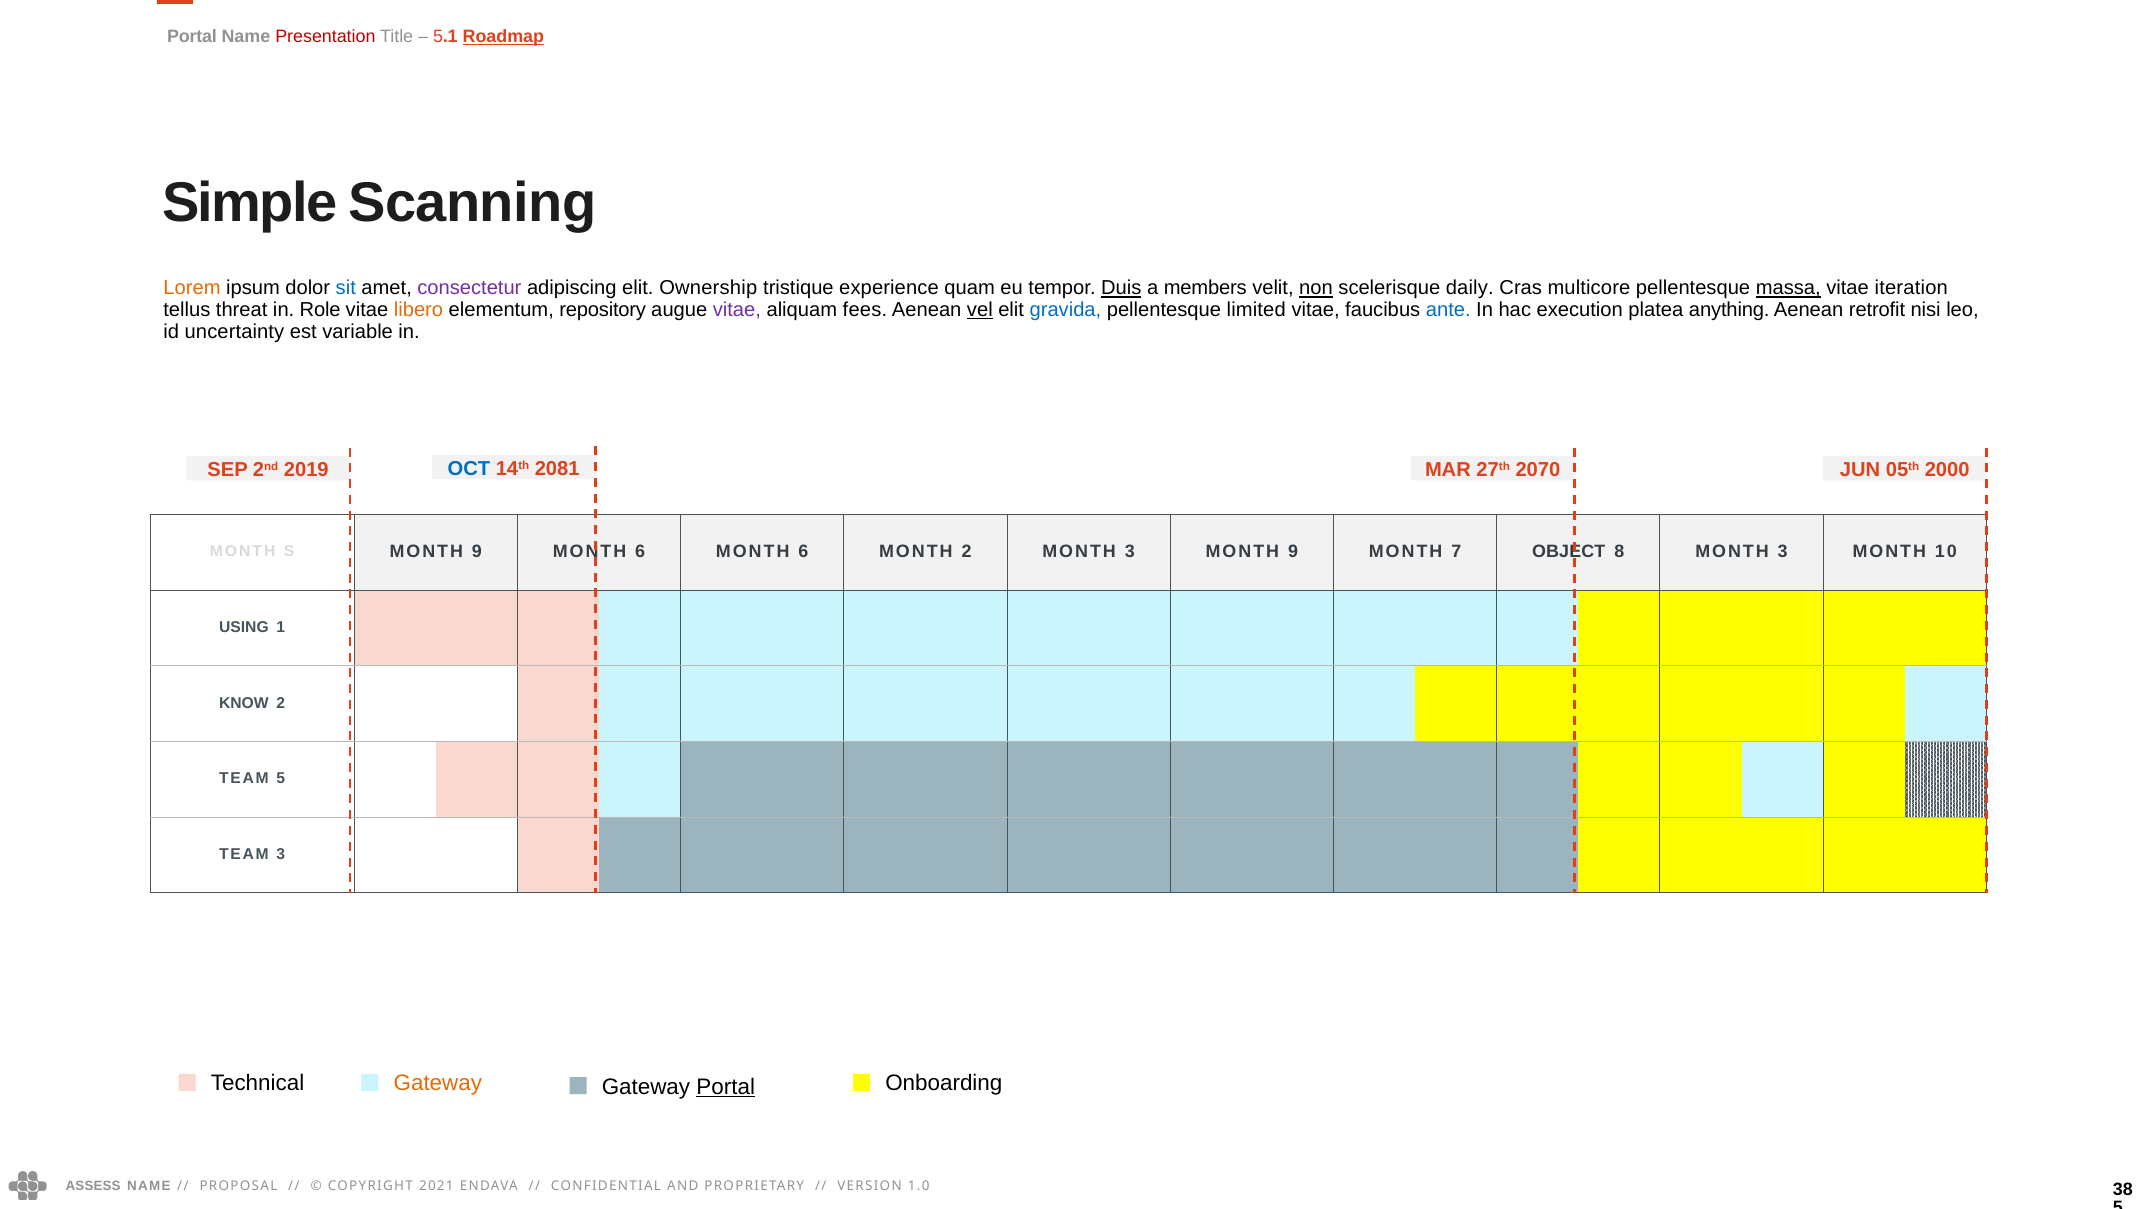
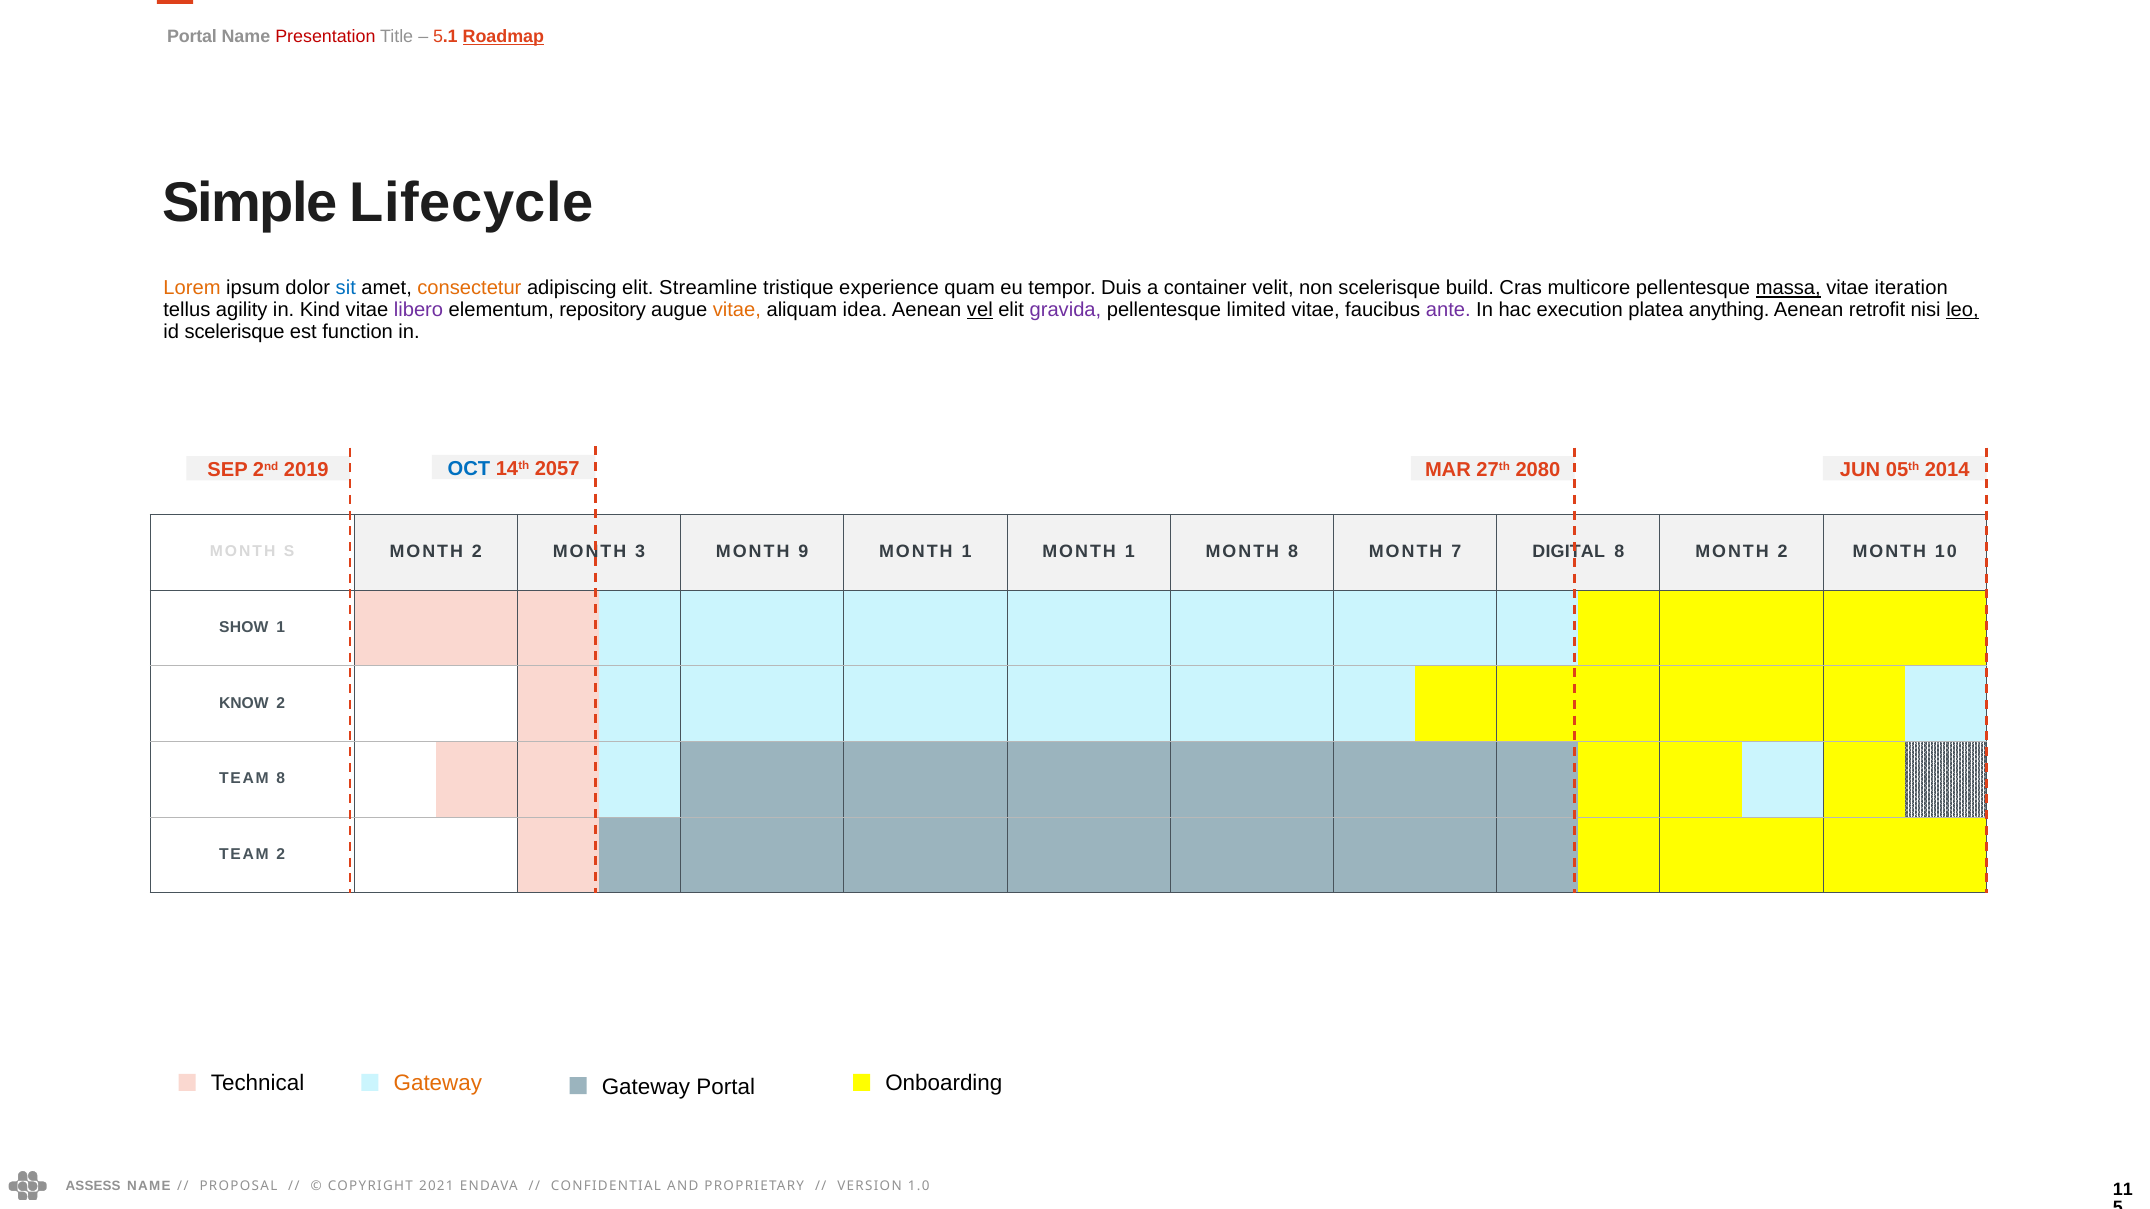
Scanning: Scanning -> Lifecycle (472, 203)
consectetur colour: purple -> orange (469, 288)
Ownership: Ownership -> Streamline (708, 288)
Duis underline: present -> none (1121, 288)
members: members -> container (1205, 288)
non underline: present -> none (1316, 288)
daily: daily -> build (1470, 288)
threat: threat -> agility (242, 310)
Role: Role -> Kind (320, 310)
libero colour: orange -> purple (419, 310)
vitae colour: purple -> orange (737, 310)
fees: fees -> idea (865, 310)
gravida colour: blue -> purple (1065, 310)
ante colour: blue -> purple (1448, 310)
leo underline: none -> present (1962, 310)
id uncertainty: uncertainty -> scelerisque (235, 332)
variable: variable -> function (358, 332)
2081: 2081 -> 2057 (557, 469)
2070: 2070 -> 2080 (1538, 470)
2000: 2000 -> 2014 (1947, 470)
S MONTH 9: 9 -> 2 (477, 552)
6: 6 -> 3 (640, 552)
6: 6 -> 9 (803, 552)
2: 2 -> 1 (967, 552)
3: 3 -> 1 (1130, 552)
9: 9 -> 8 (1293, 552)
OBJECT: OBJECT -> DIGITAL (1569, 552)
8 MONTH 3: 3 -> 2 (1783, 552)
USING: USING -> SHOW (244, 628)
TEAM 5: 5 -> 8 (281, 779)
TEAM 3: 3 -> 2 (281, 855)
Portal underline: present -> none (726, 1087)
38: 38 -> 11 (2123, 1190)
